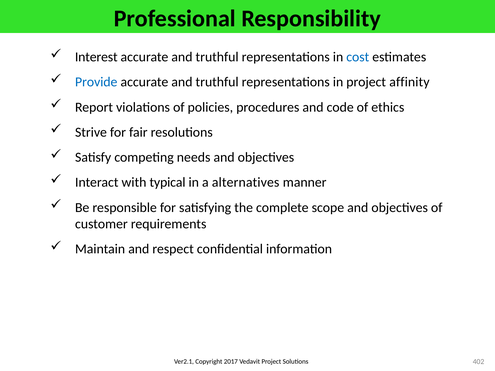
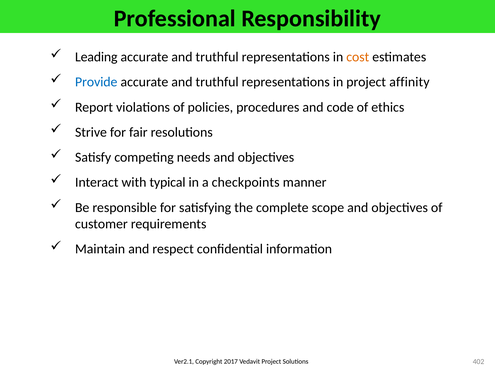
Interest: Interest -> Leading (96, 57)
cost colour: blue -> orange (358, 57)
alternatives: alternatives -> checkpoints (246, 183)
